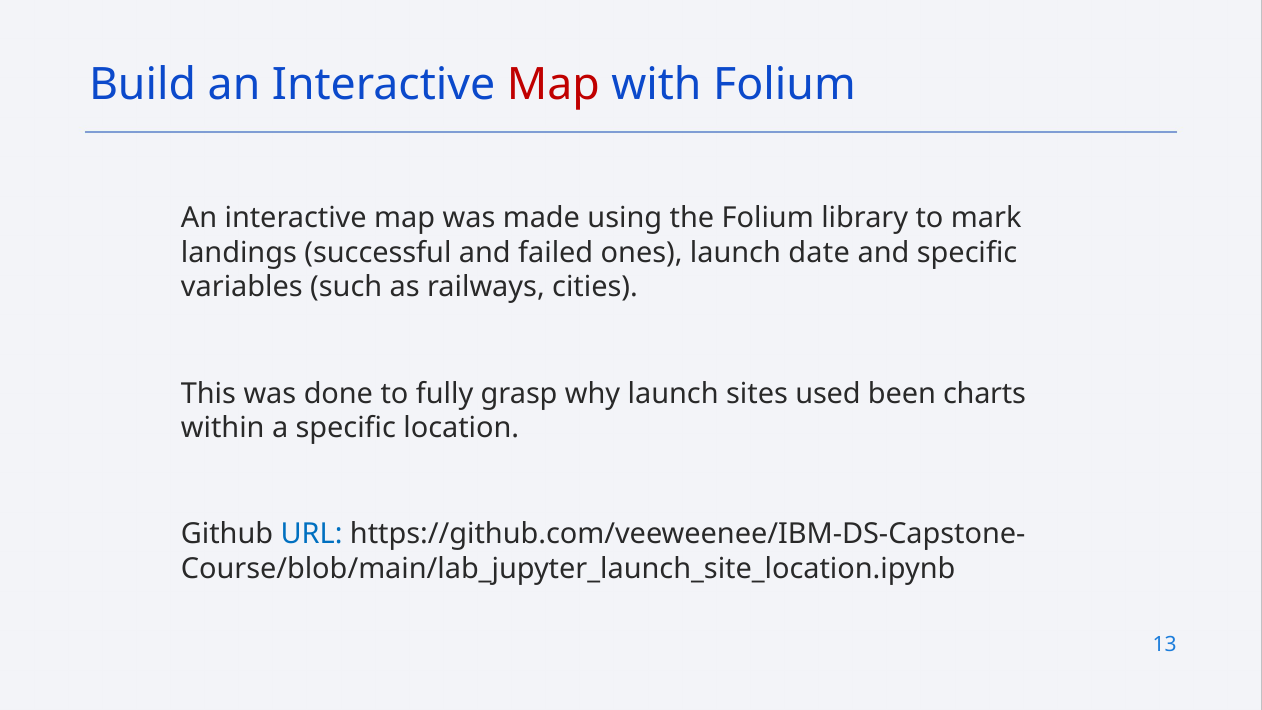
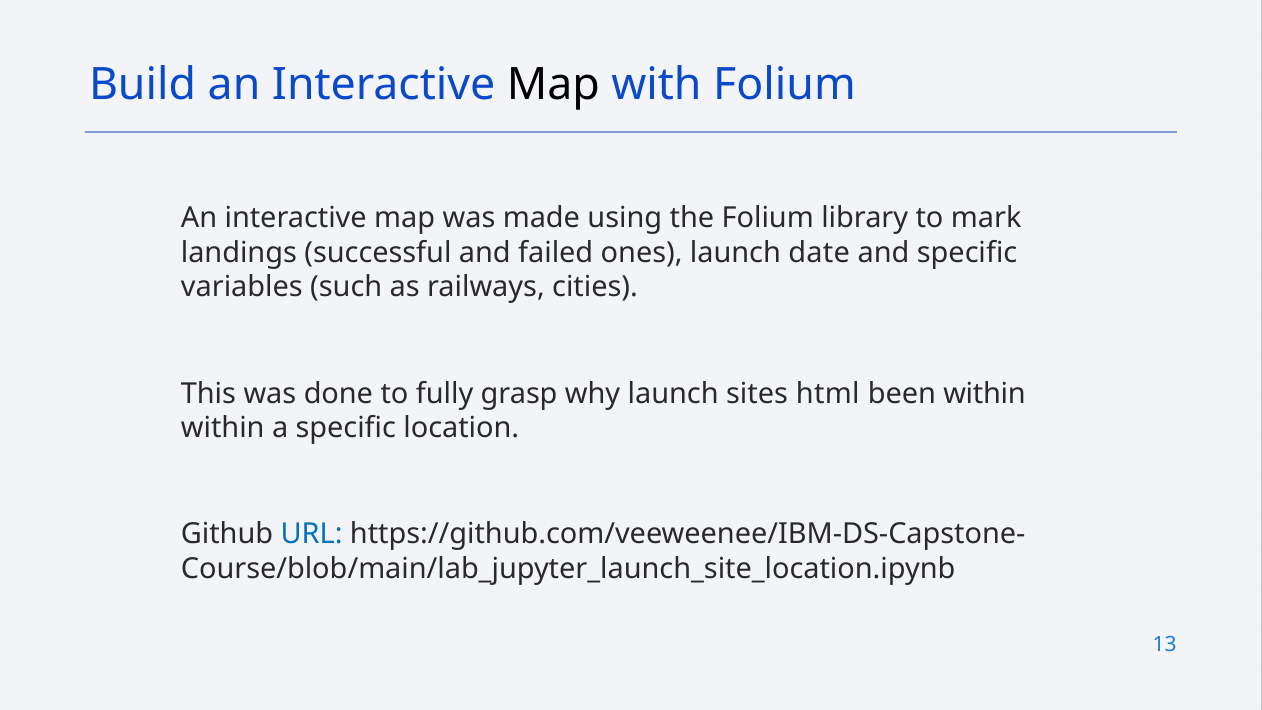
Map colour: red -> black (553, 84)
used: used -> html (828, 393)
been charts: charts -> within (984, 393)
